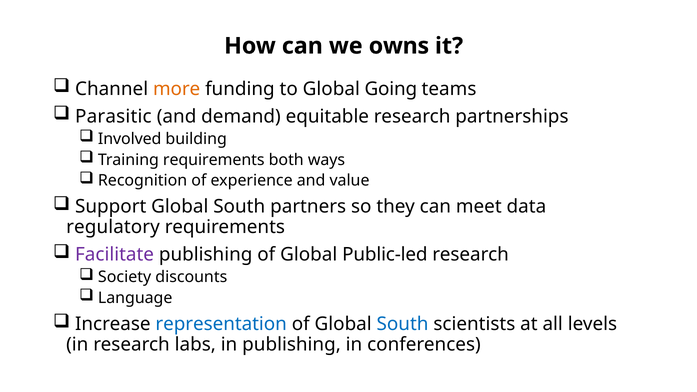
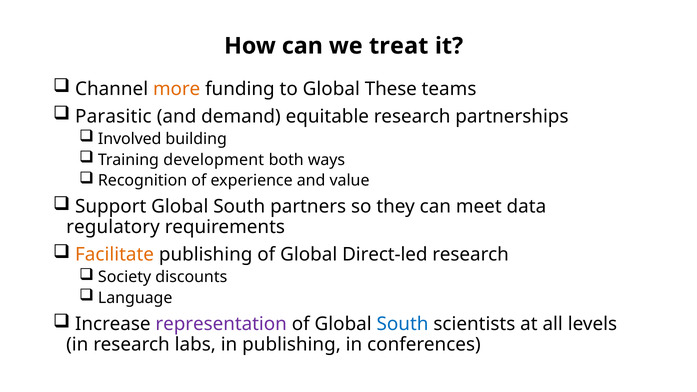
owns: owns -> treat (399, 46)
Going: Going -> These (391, 89)
Training requirements: requirements -> development (214, 160)
Facilitate colour: purple -> orange (115, 255)
Public-led: Public-led -> Direct-led (385, 255)
representation colour: blue -> purple (221, 324)
